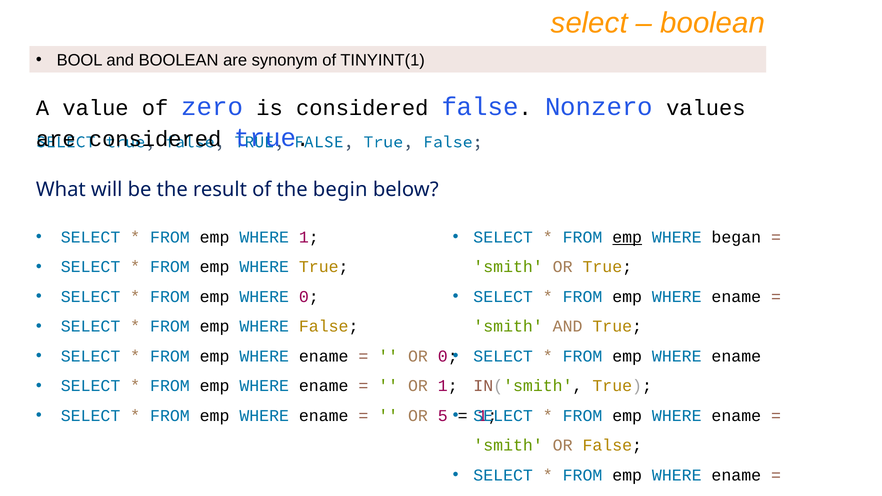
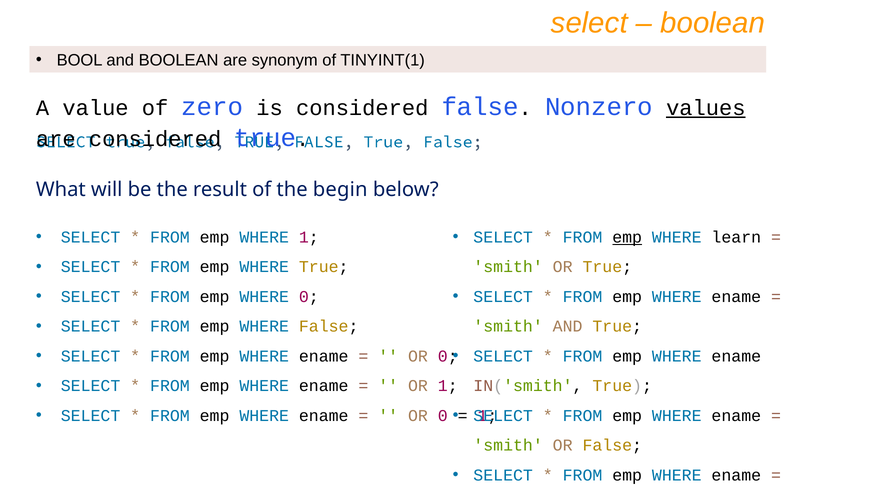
values underline: none -> present (706, 108)
began: began -> learn (736, 237)
5: 5 -> 0 (443, 416)
